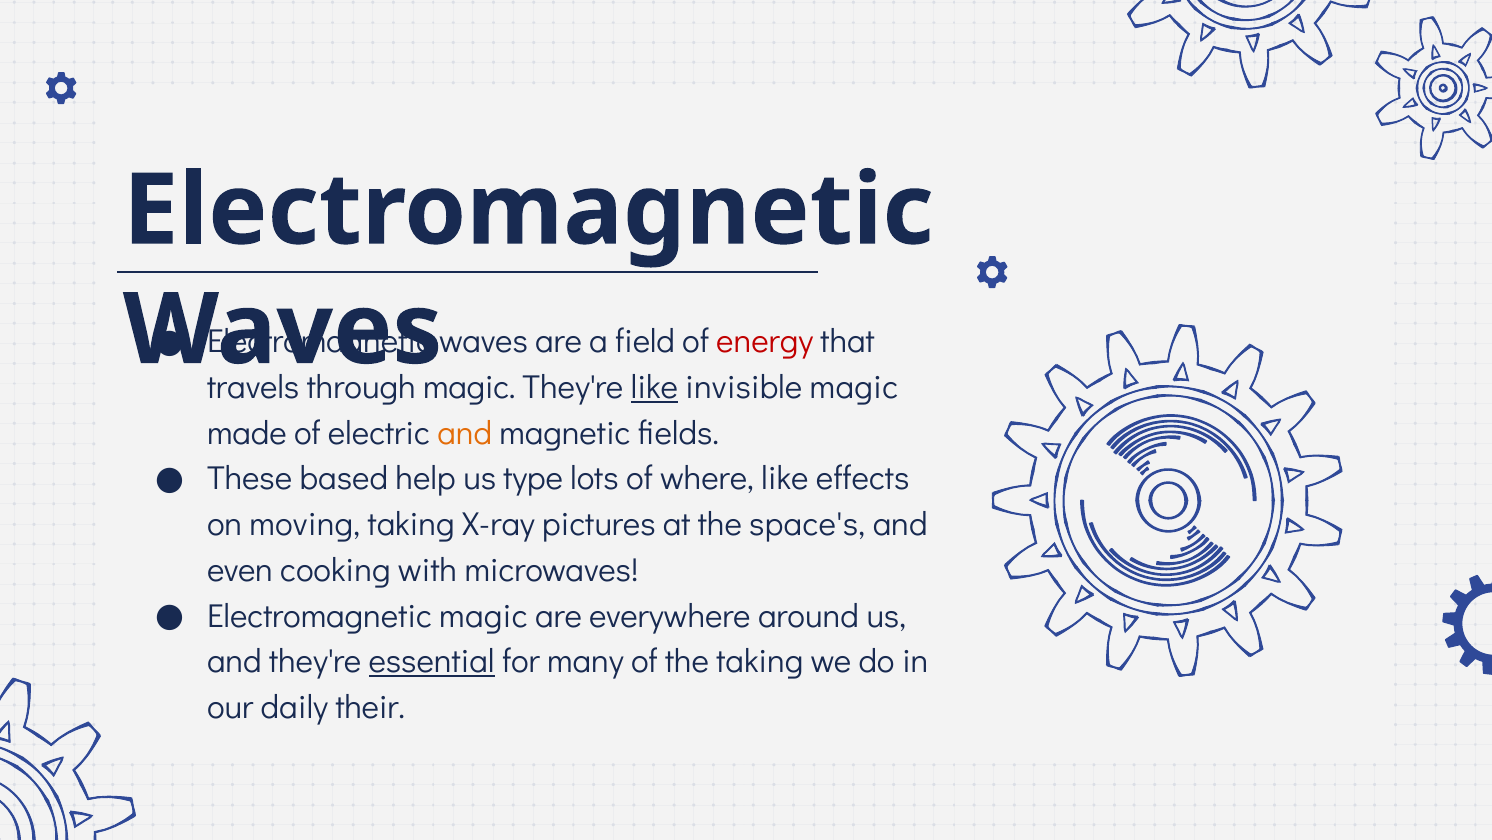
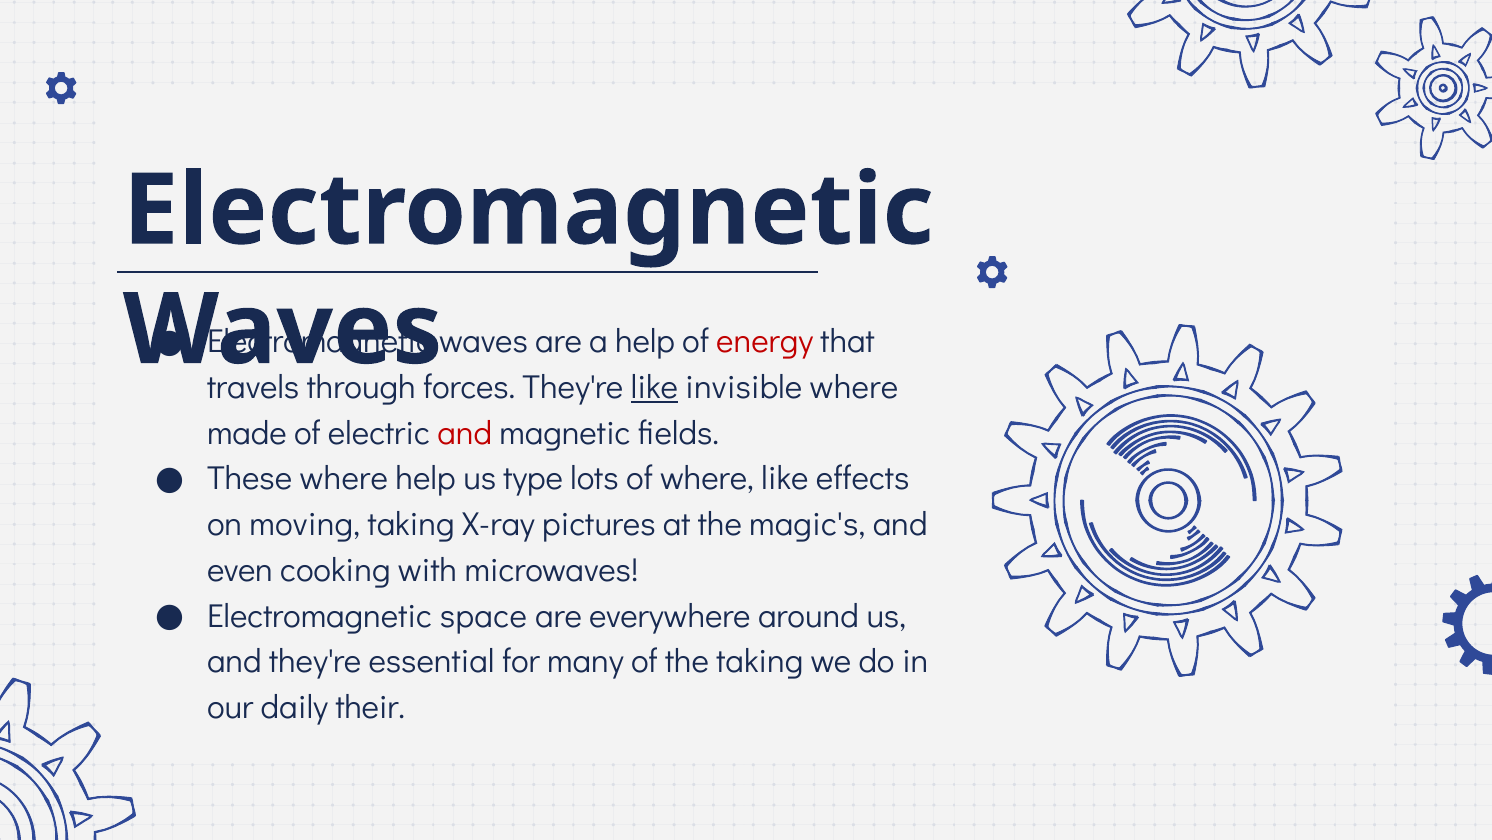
a field: field -> help (645, 342)
magic: magic -> forces (469, 387)
invisible magic: magic -> where (854, 387)
and colour: orange -> red (465, 433)
These based: based -> where (344, 479)
space's: space's -> magic's (807, 524)
Electromagnetic magic: magic -> space (483, 616)
essential underline: present -> none (432, 661)
